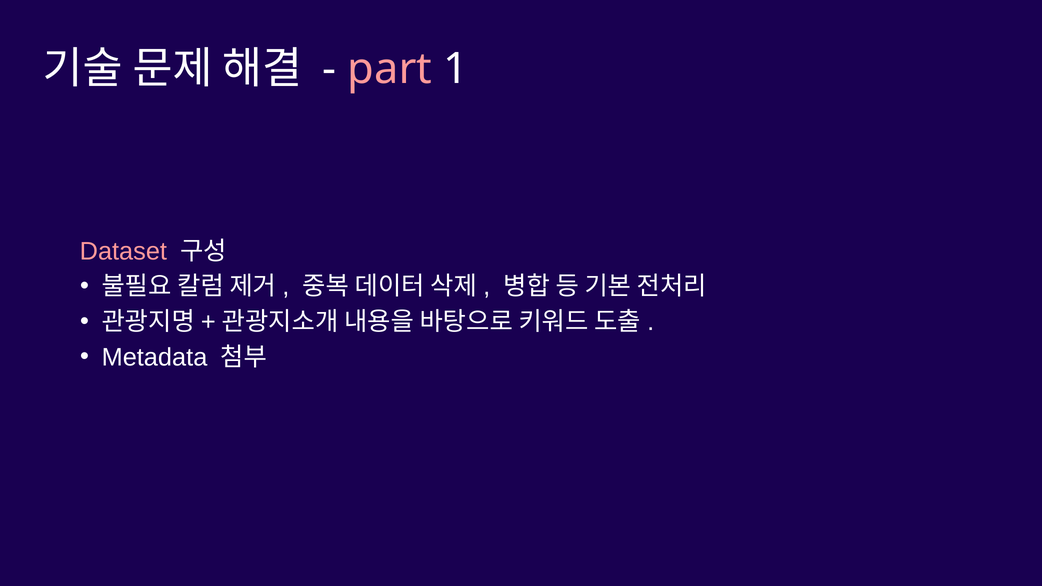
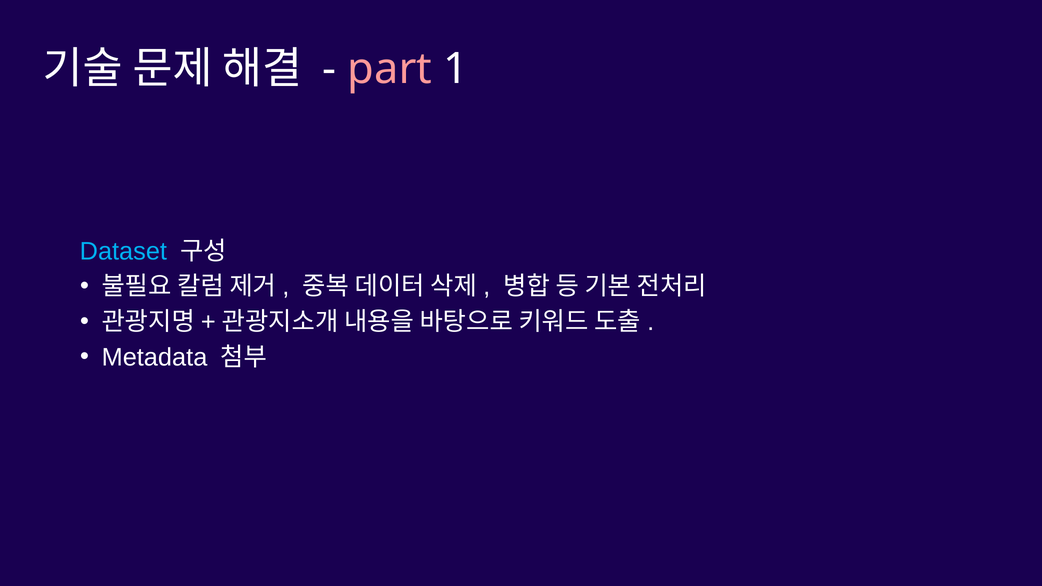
Dataset colour: pink -> light blue (123, 251)
